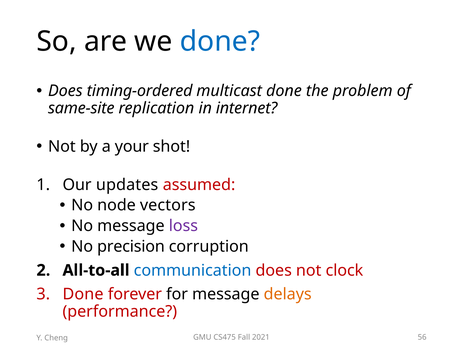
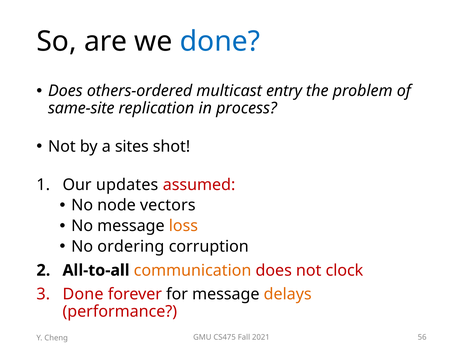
timing-ordered: timing-ordered -> others-ordered (140, 91)
multicast done: done -> entry (284, 91)
internet: internet -> process (247, 108)
your: your -> sites (132, 146)
loss colour: purple -> orange (183, 225)
precision: precision -> ordering (131, 246)
communication colour: blue -> orange (193, 270)
